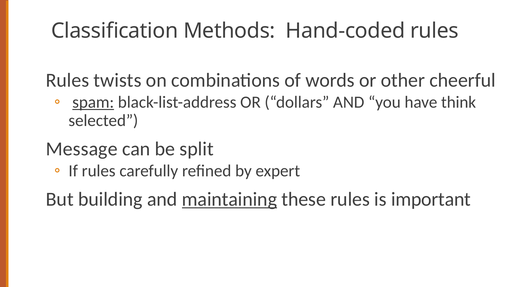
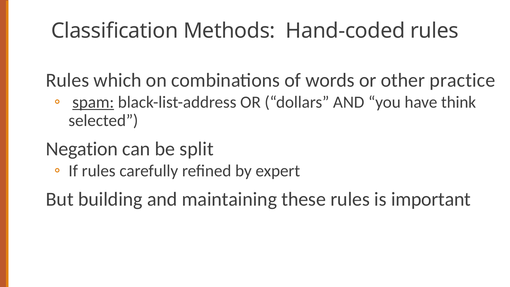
twists: twists -> which (118, 80)
cheerful: cheerful -> practice (462, 80)
Message: Message -> Negation (82, 149)
maintaining underline: present -> none (229, 199)
